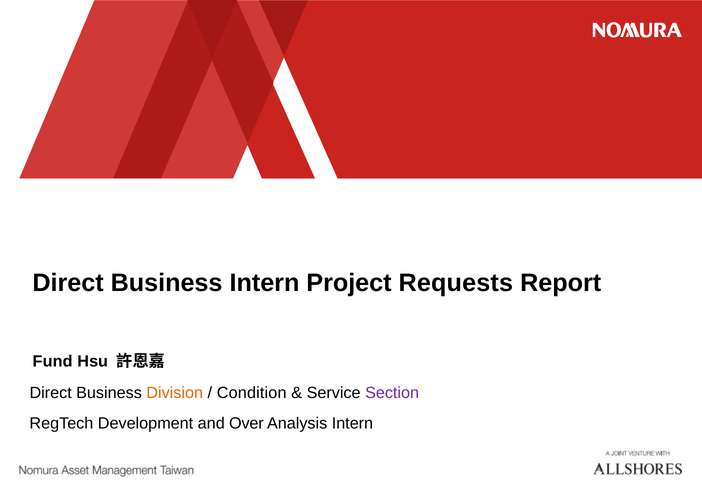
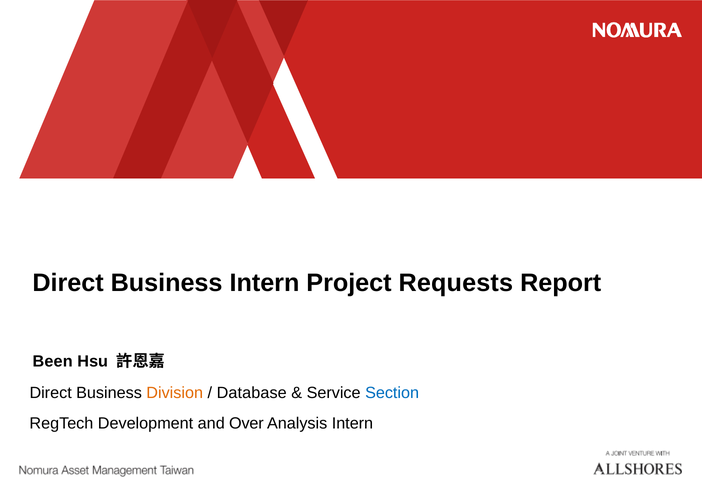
Fund: Fund -> Been (53, 362)
Condition: Condition -> Database (252, 393)
Section colour: purple -> blue (392, 393)
